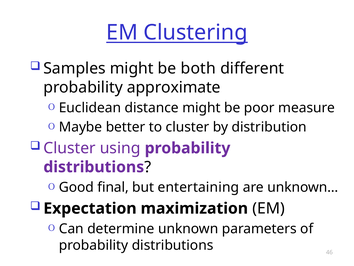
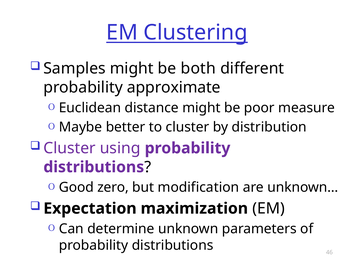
final: final -> zero (113, 187)
entertaining: entertaining -> modification (198, 187)
